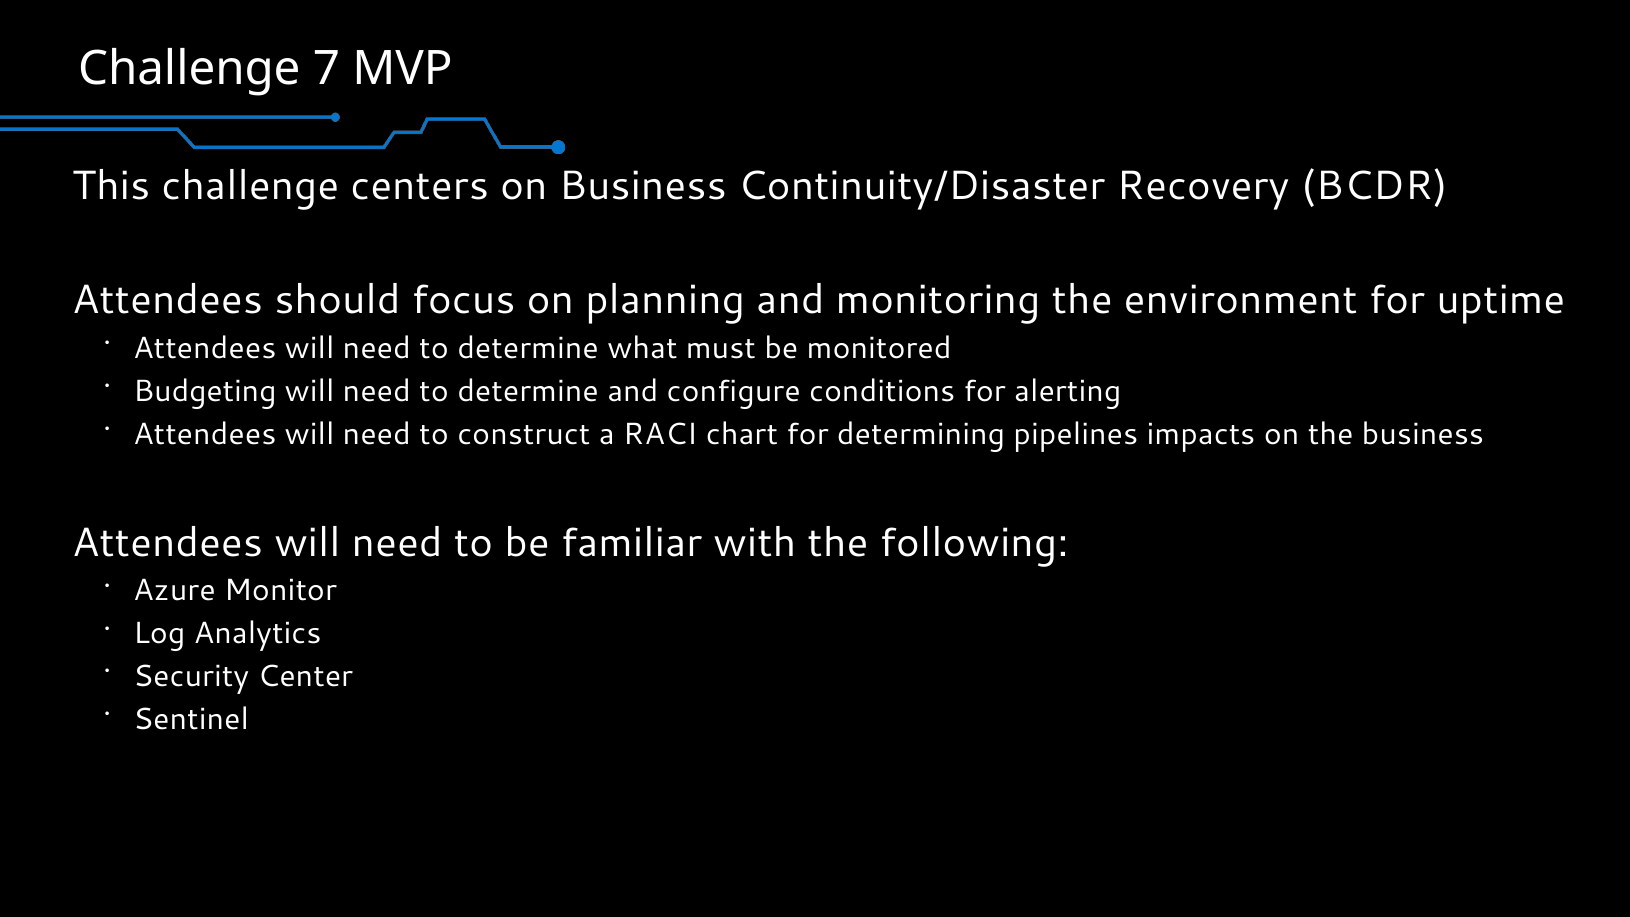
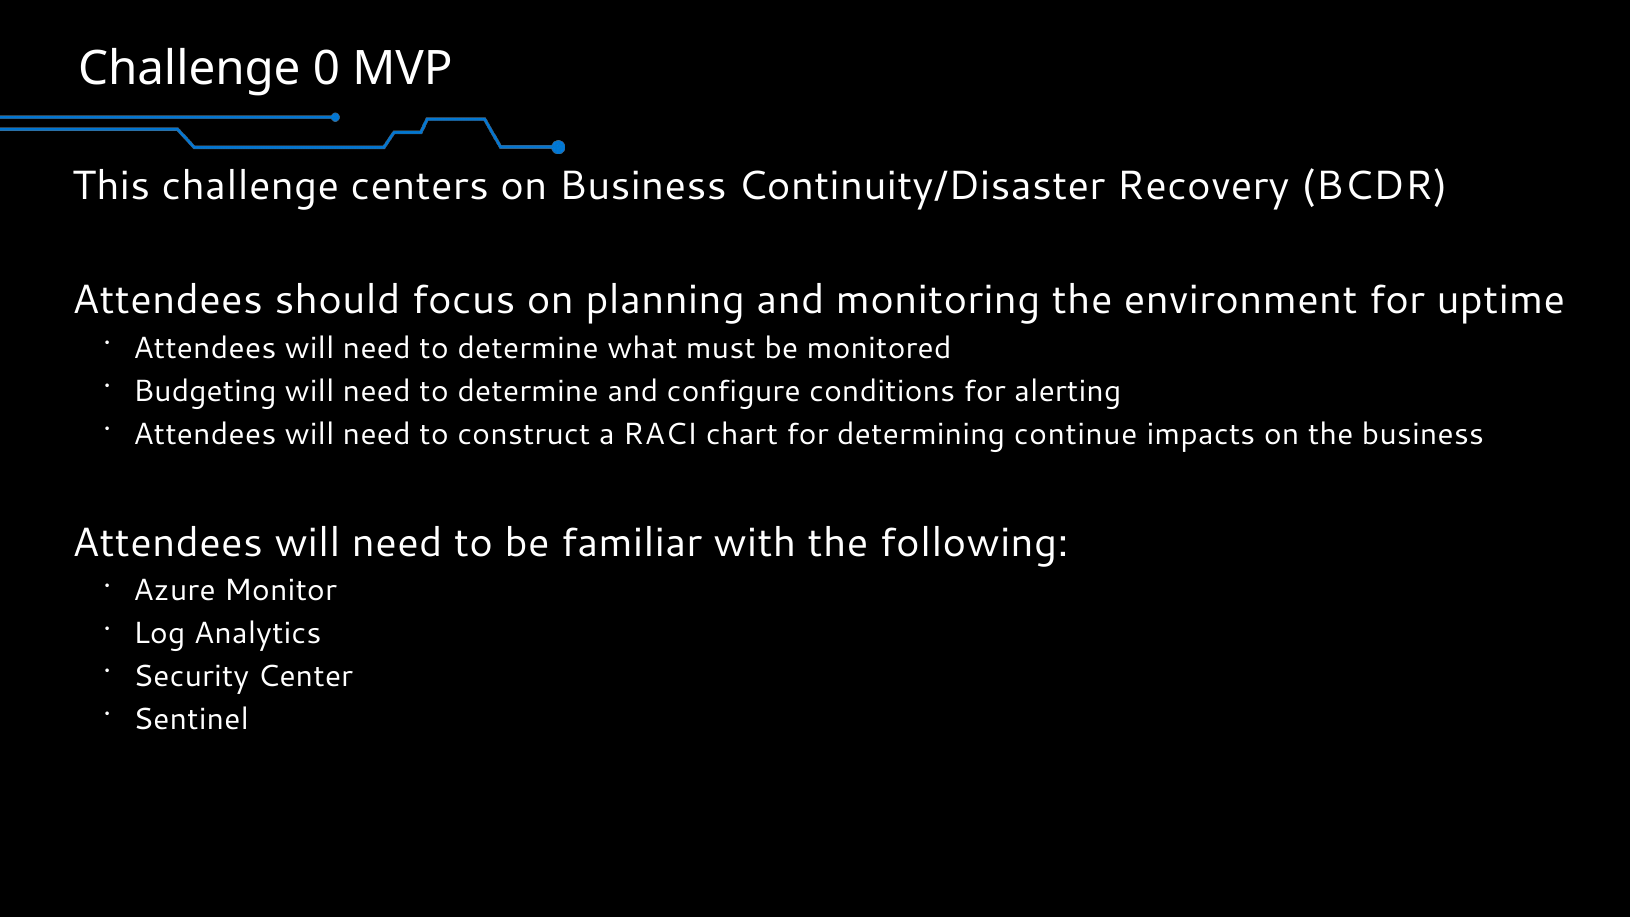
7: 7 -> 0 (326, 68)
pipelines: pipelines -> continue (1076, 434)
